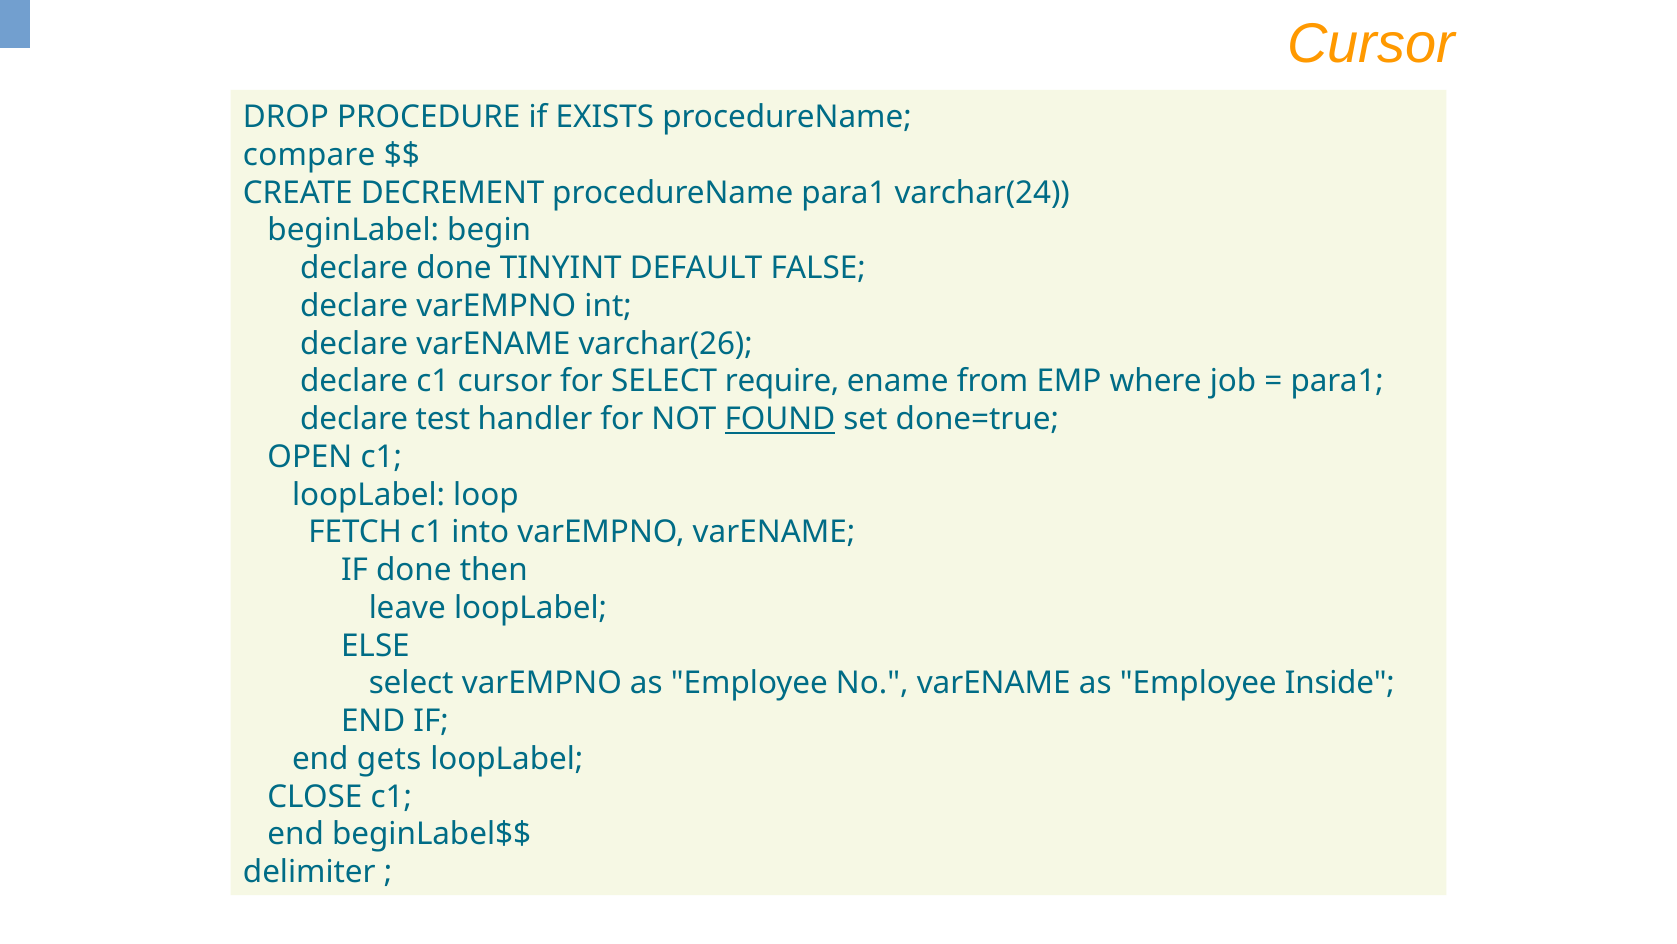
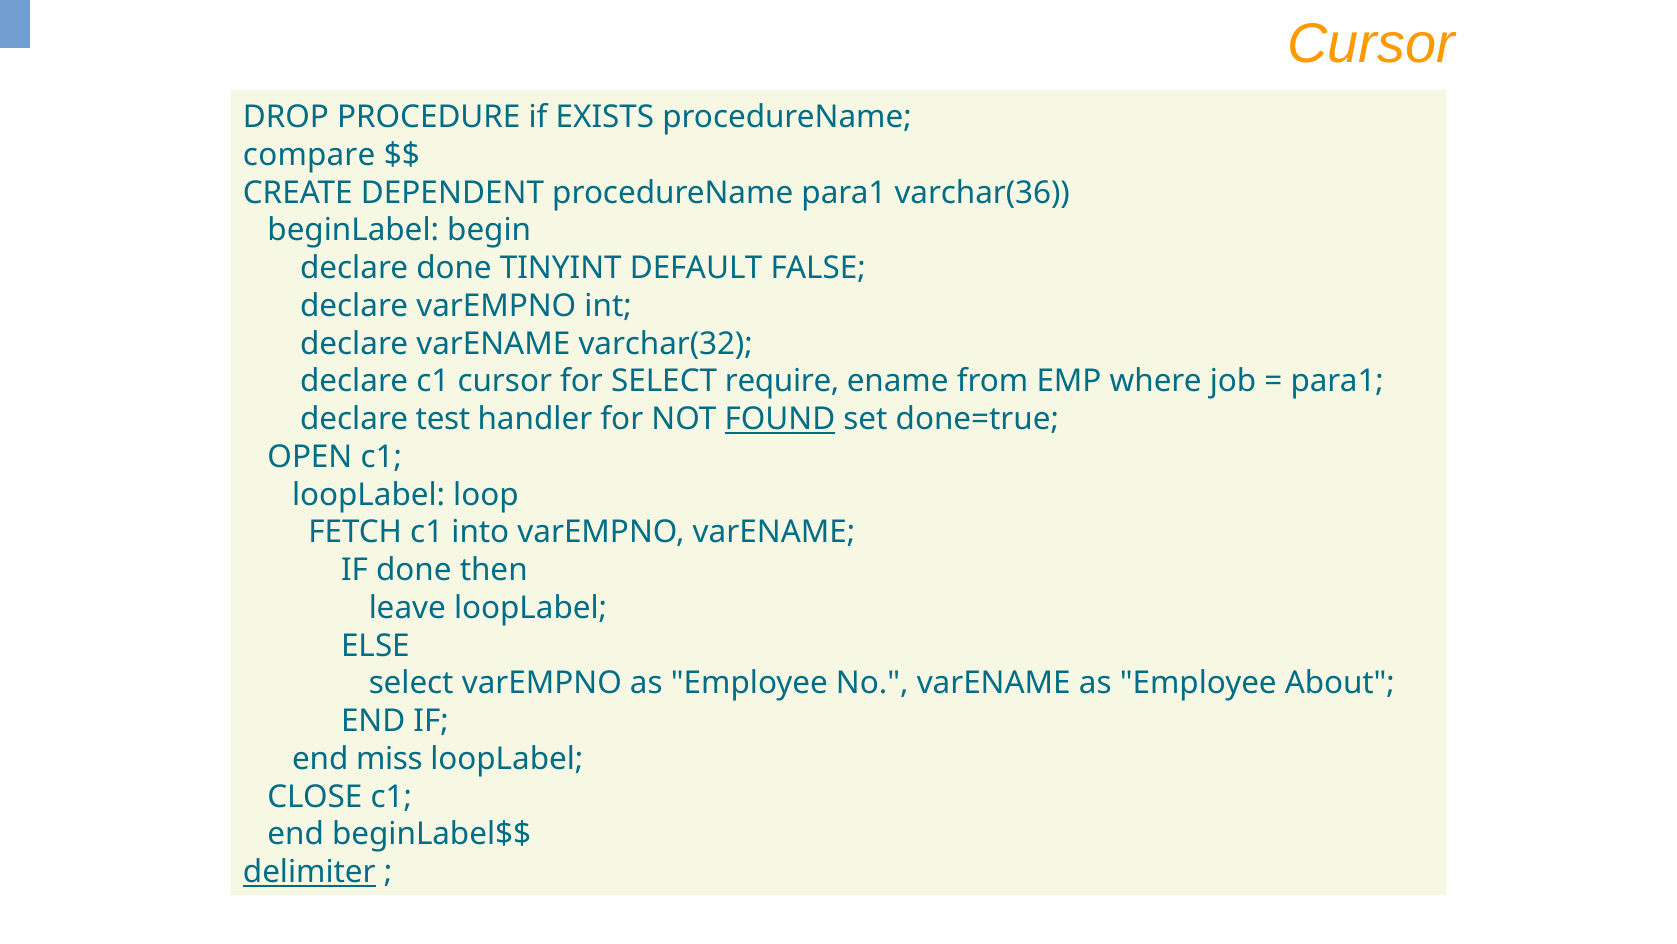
DECREMENT: DECREMENT -> DEPENDENT (452, 192)
varchar(24: varchar(24 -> varchar(36 (982, 192)
varchar(26: varchar(26 -> varchar(32 (666, 343)
Inside: Inside -> About (1340, 683)
gets: gets -> miss (389, 758)
delimiter underline: none -> present (309, 872)
